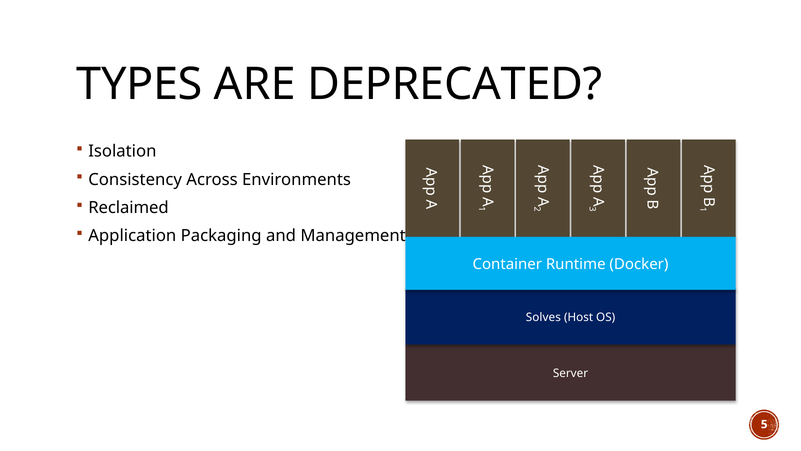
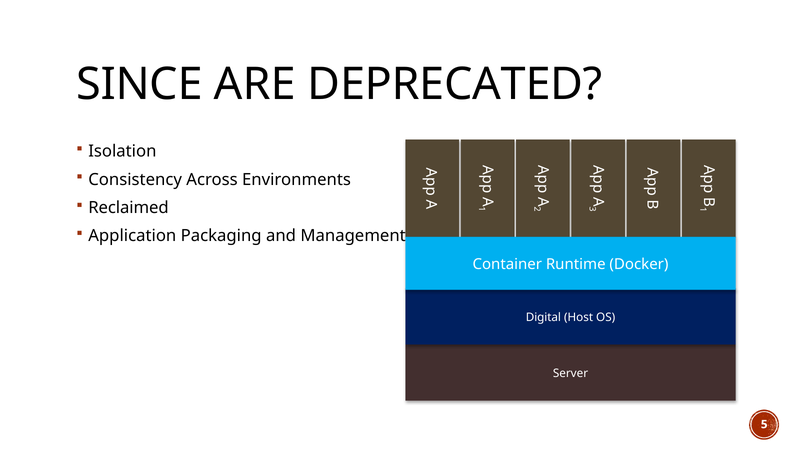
TYPES: TYPES -> SINCE (139, 84)
Solves: Solves -> Digital (543, 317)
